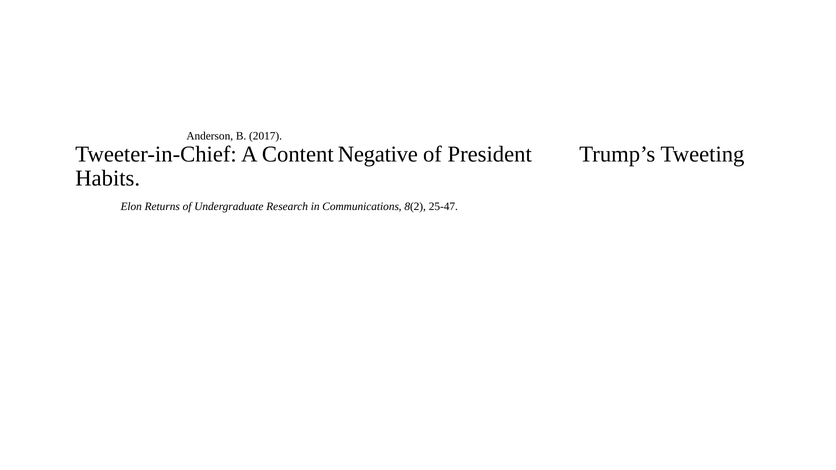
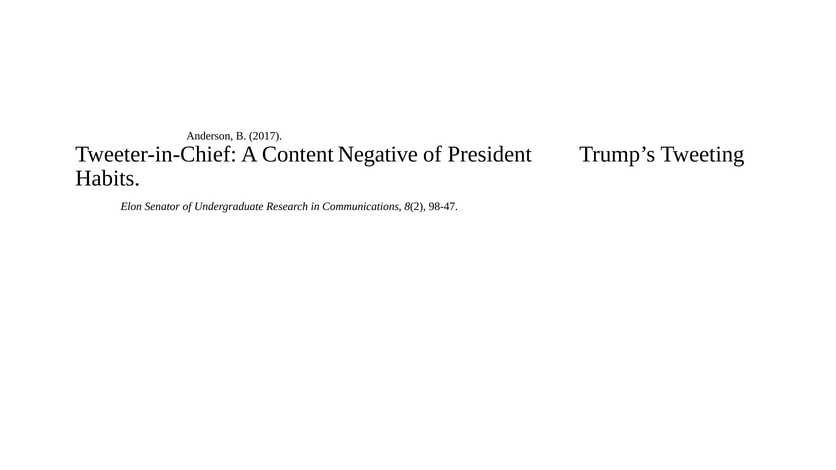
Returns: Returns -> Senator (162, 207)
25-47: 25-47 -> 98-47 (443, 207)
